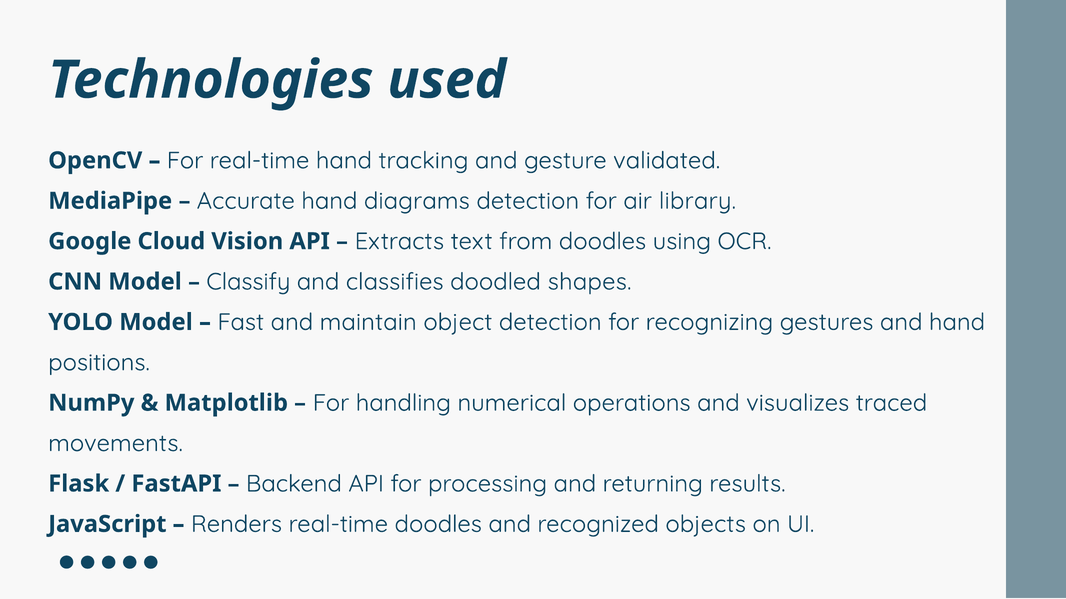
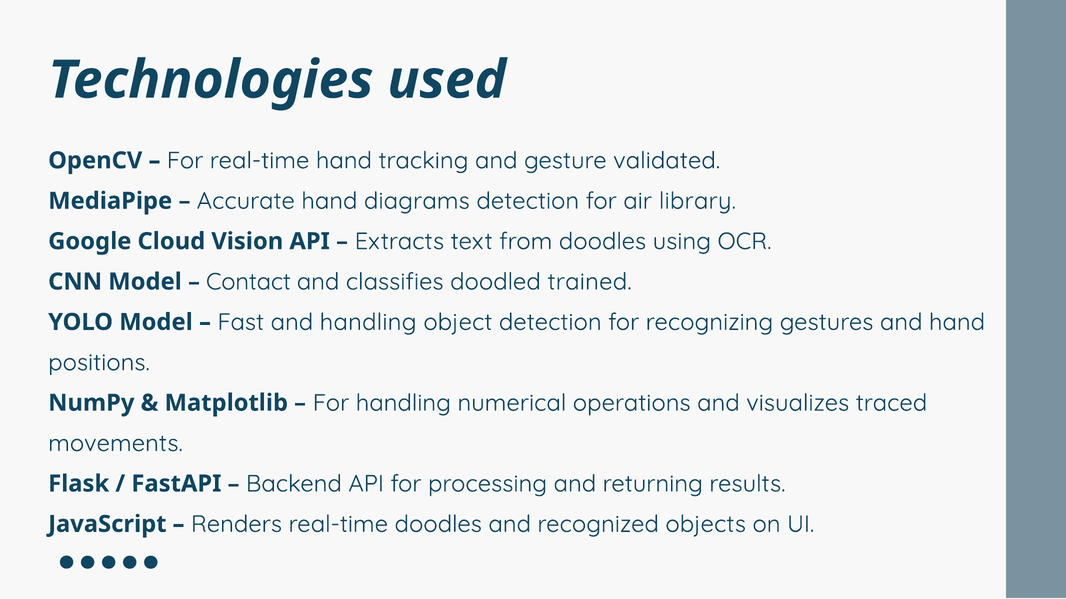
Classify: Classify -> Contact (248, 282)
shapes: shapes -> trained (590, 282)
and maintain: maintain -> handling (368, 322)
